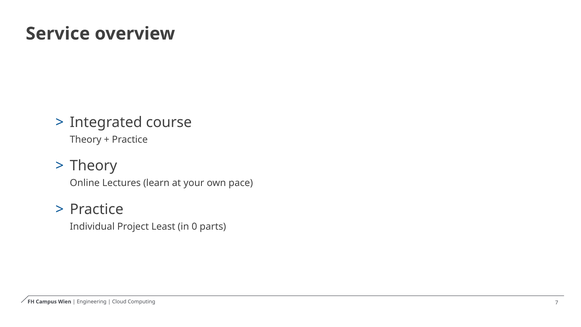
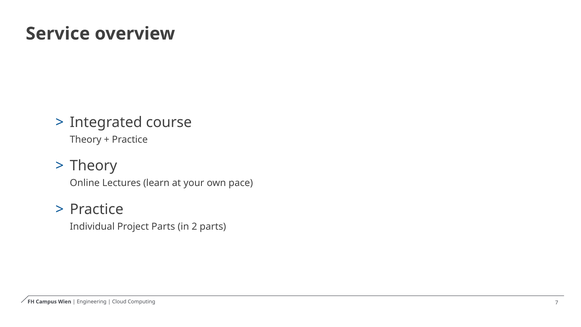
Project Least: Least -> Parts (163, 226)
0: 0 -> 2 (194, 226)
